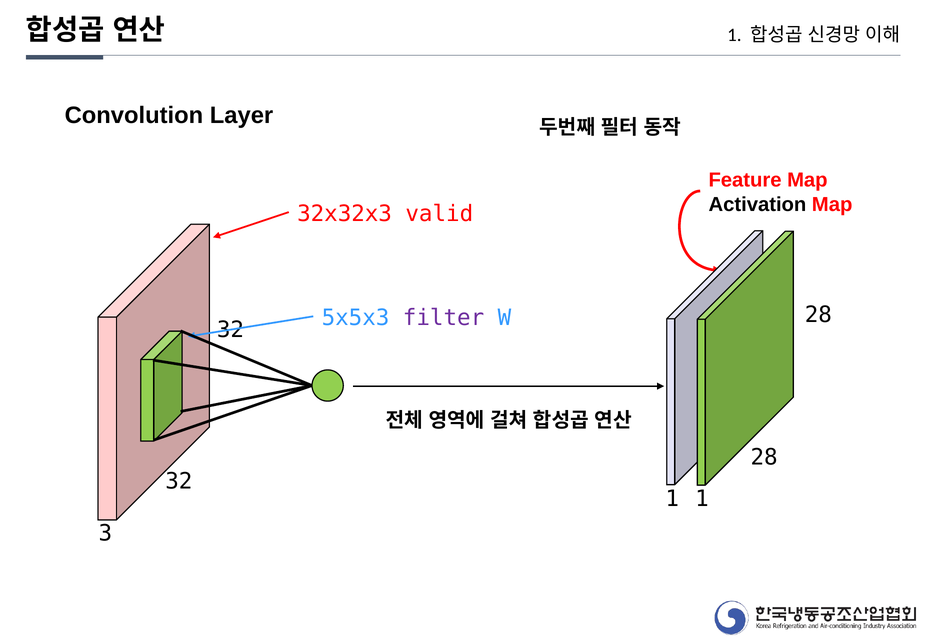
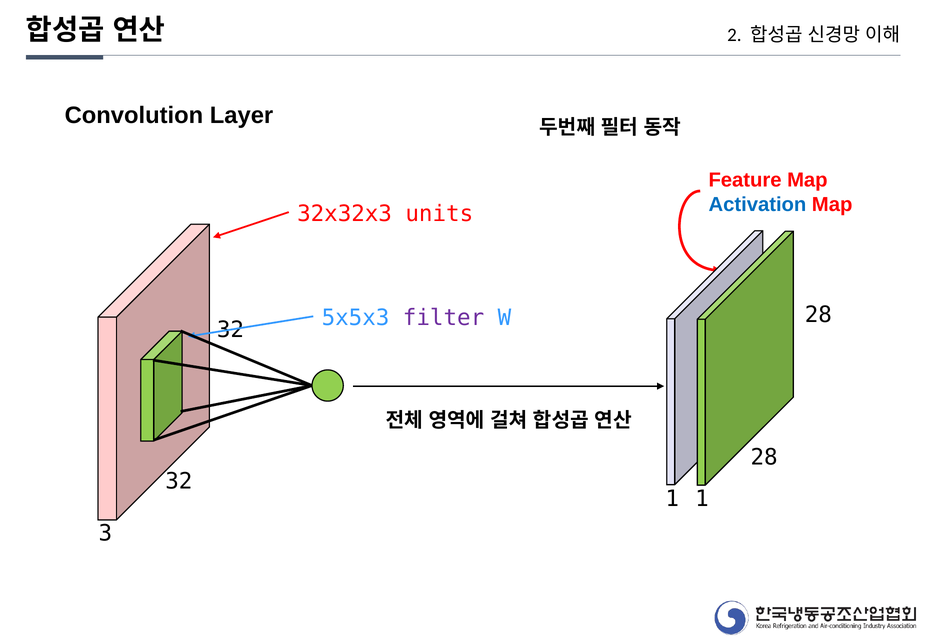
1: 1 -> 2 (734, 35)
Activation colour: black -> blue (757, 205)
valid: valid -> units (439, 214)
